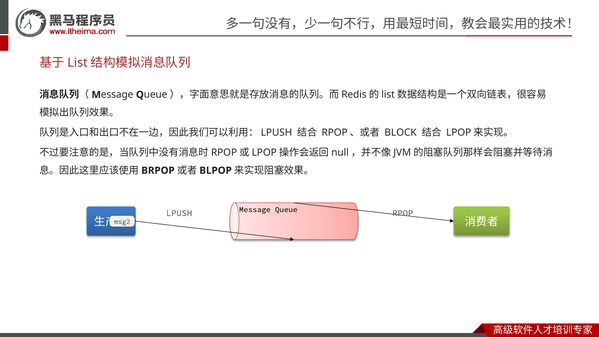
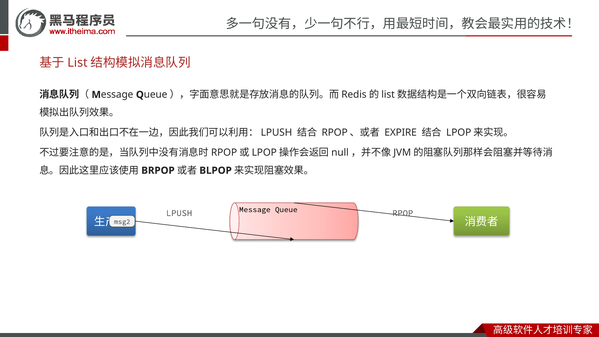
BLOCK: BLOCK -> EXPIRE (401, 133)
